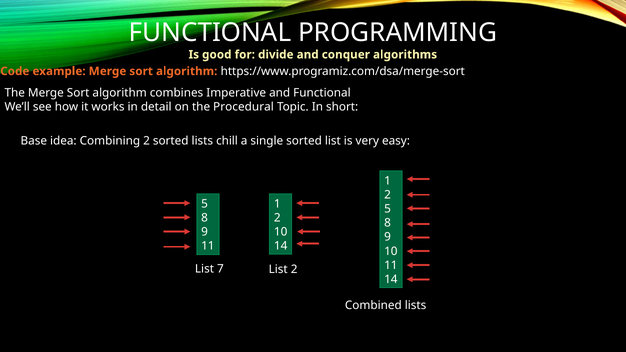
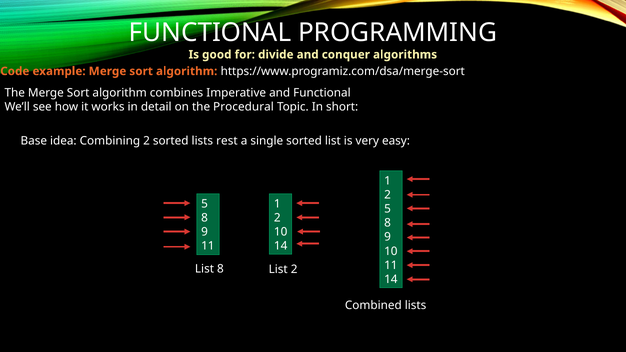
chill: chill -> rest (227, 141)
List 7: 7 -> 8 (220, 269)
